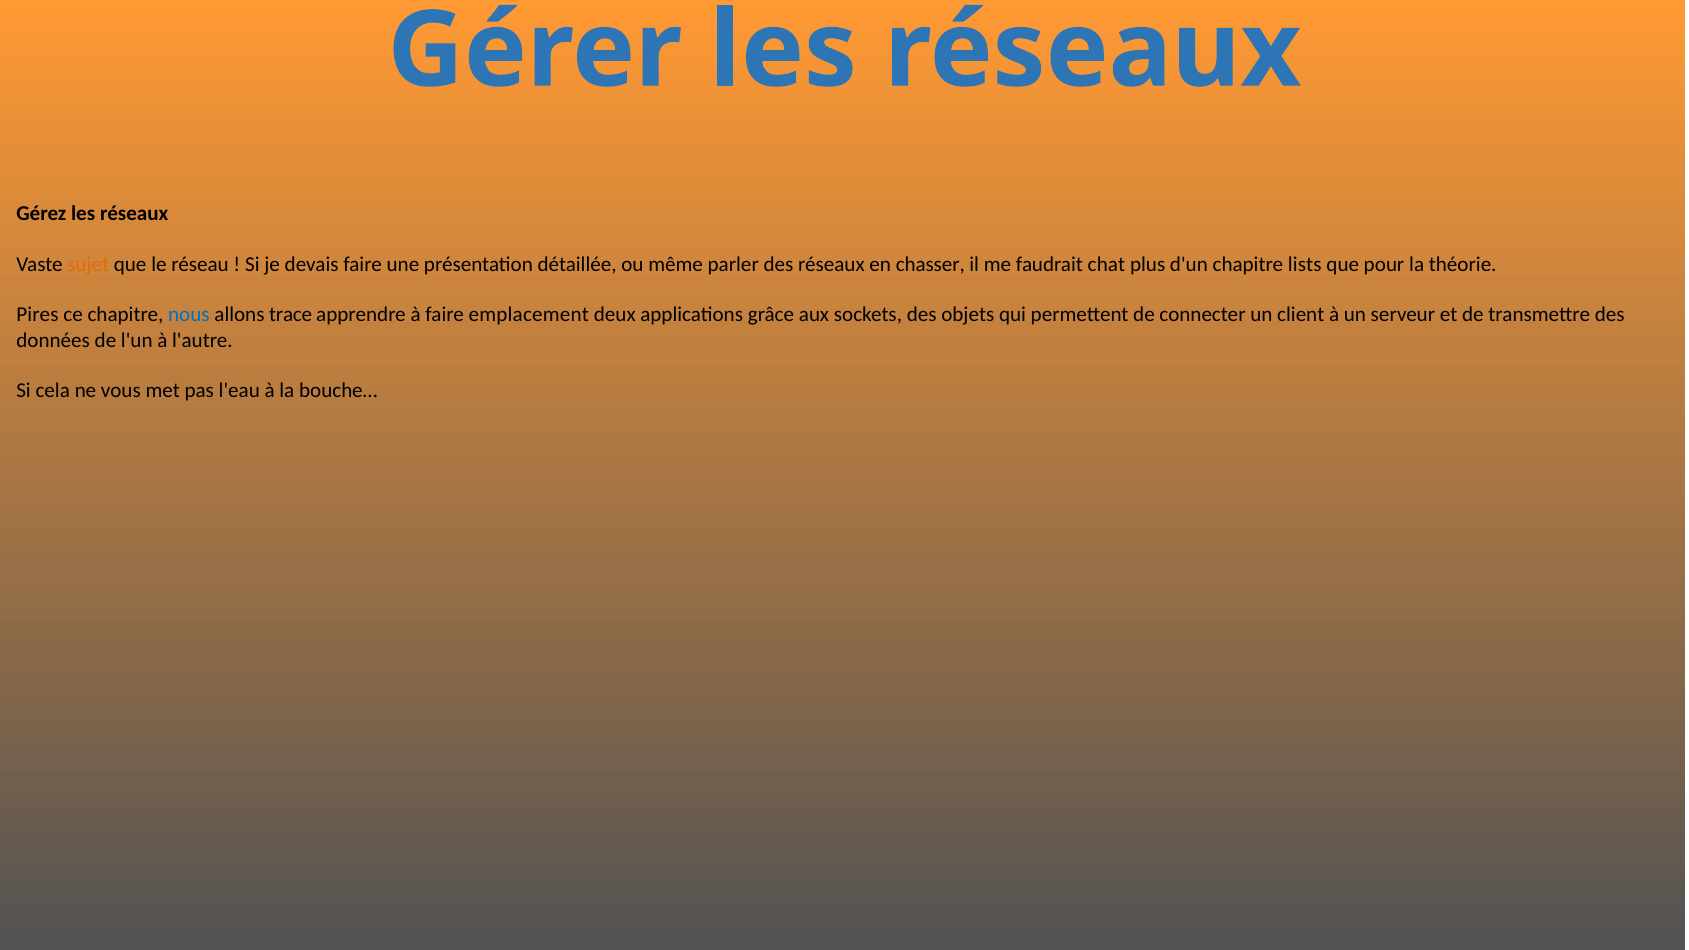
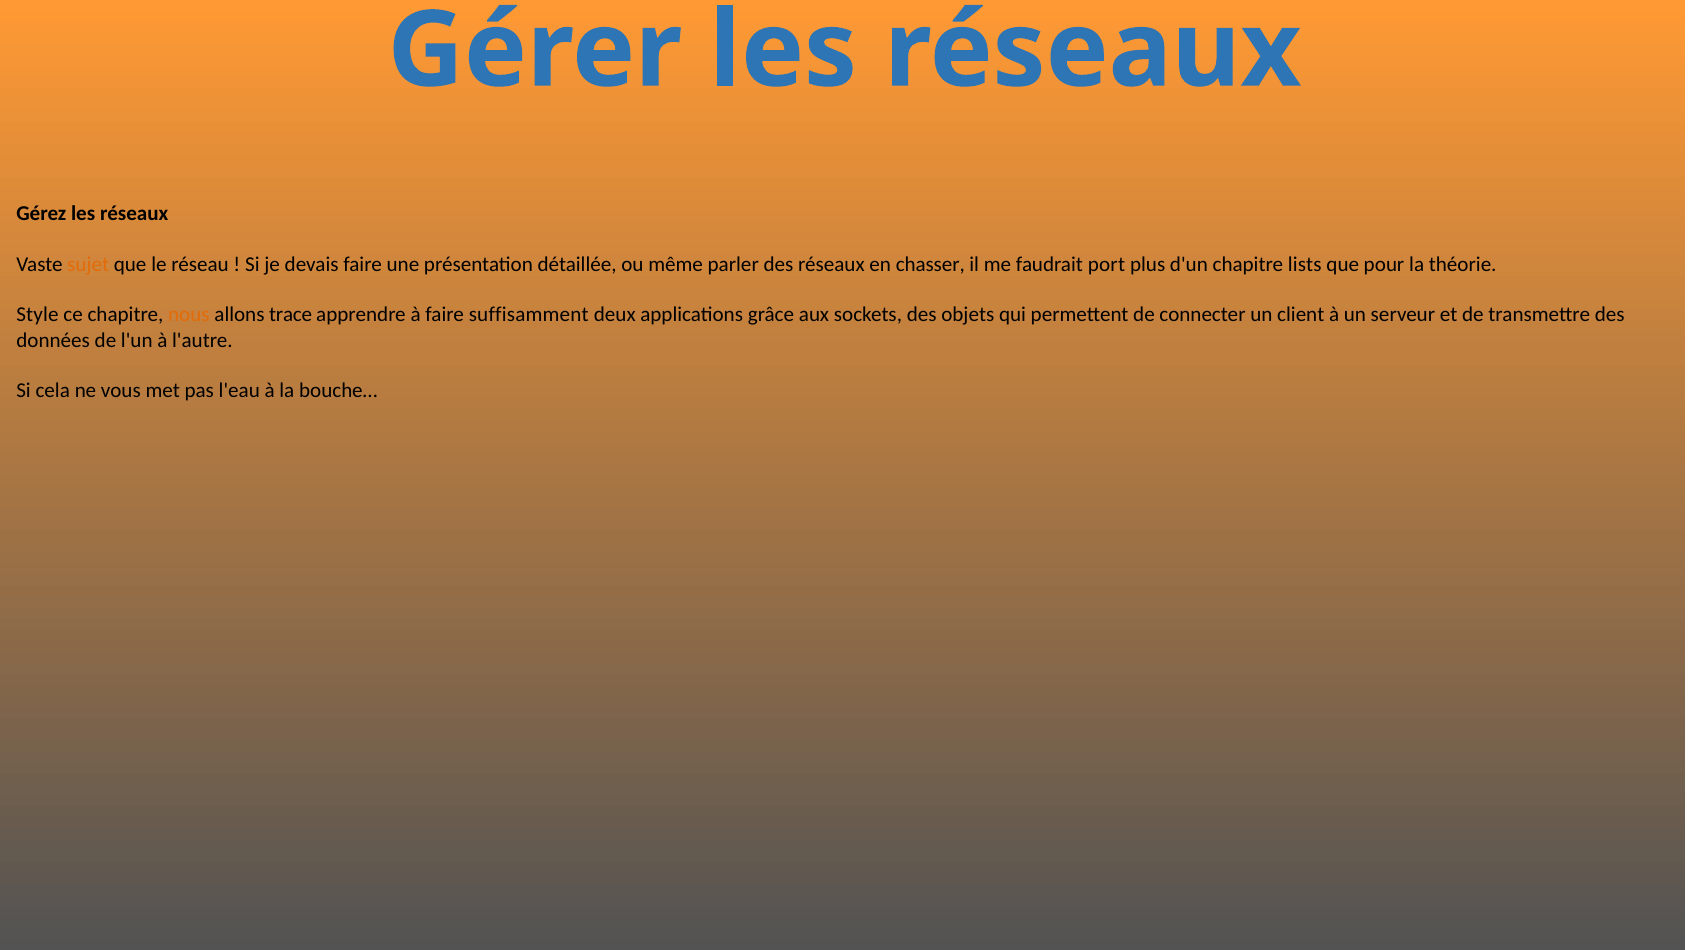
chat: chat -> port (1106, 264)
Pires: Pires -> Style (37, 315)
nous colour: blue -> orange (189, 315)
emplacement: emplacement -> suffisamment (529, 315)
